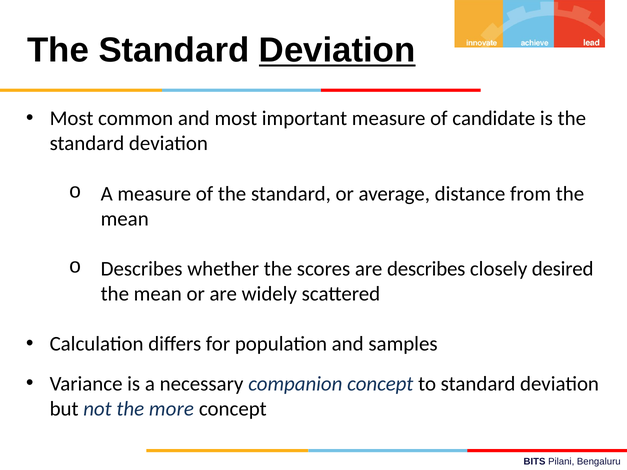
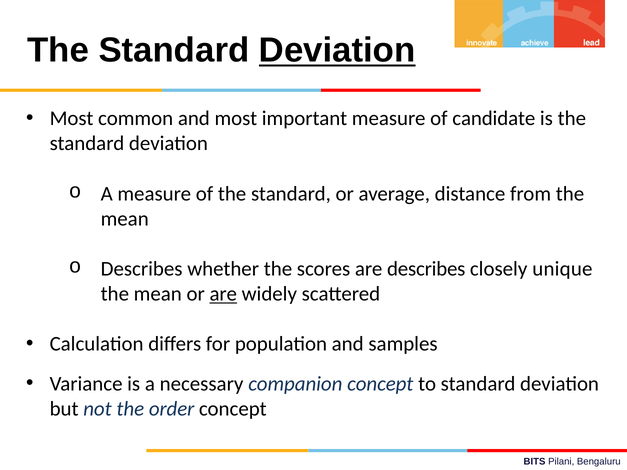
desired: desired -> unique (562, 269)
are underline: none -> present (223, 294)
more: more -> order (172, 409)
